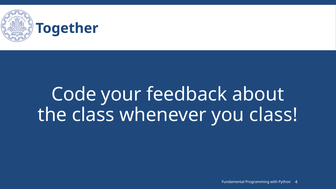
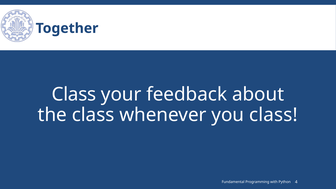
Code: Code -> Class (74, 94)
